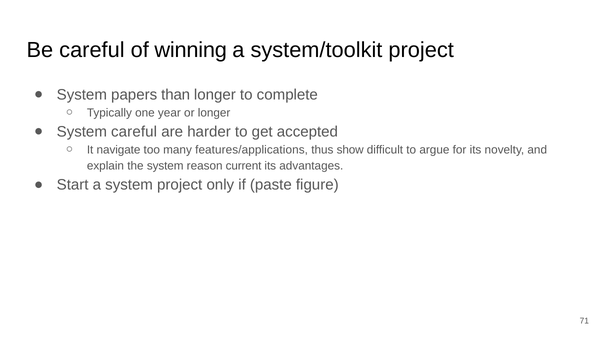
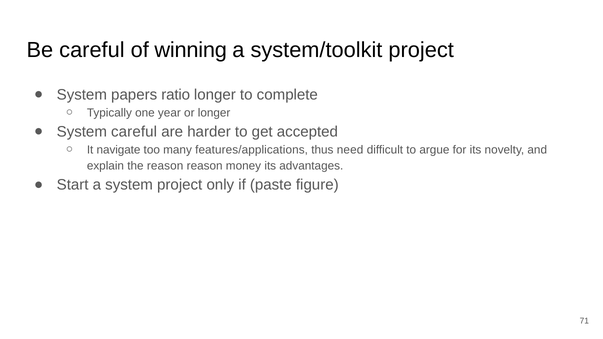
than: than -> ratio (176, 95)
show: show -> need (350, 150)
the system: system -> reason (165, 166)
current: current -> money (243, 166)
